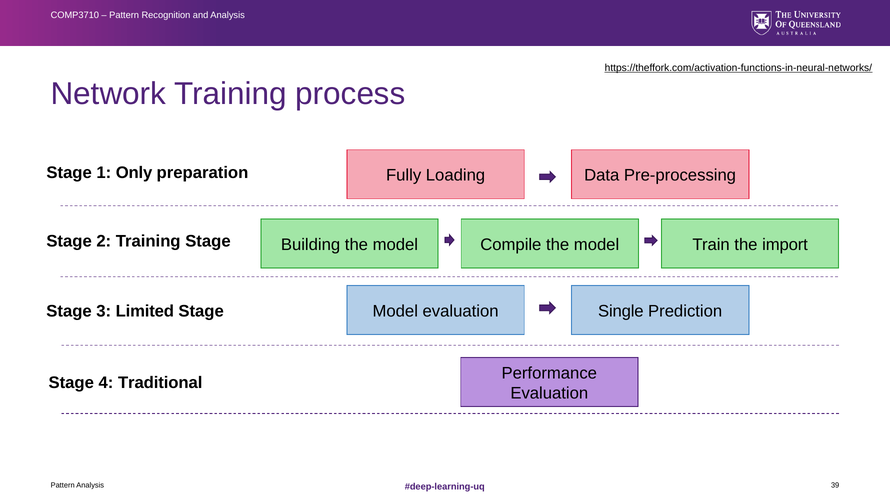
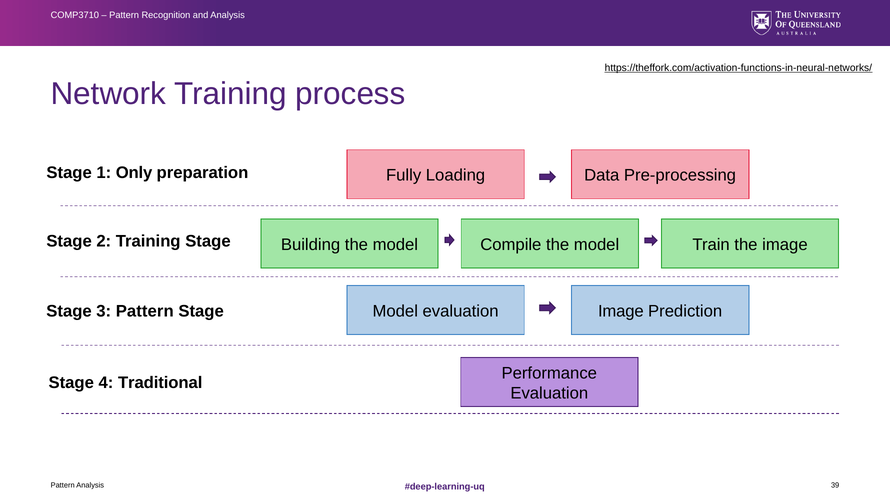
the import: import -> image (785, 244)
3 Limited: Limited -> Pattern (145, 311)
evaluation Single: Single -> Image (621, 311)
